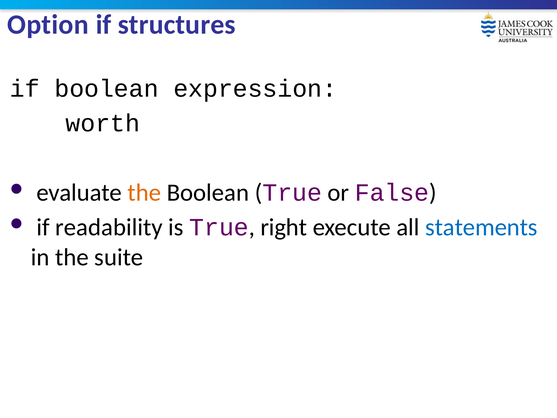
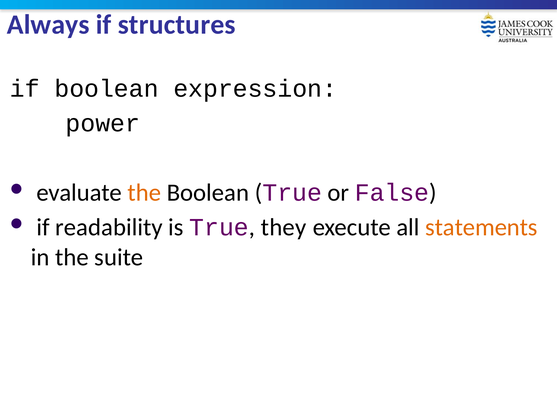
Option: Option -> Always (48, 25)
worth: worth -> power (103, 123)
right: right -> they (284, 227)
statements colour: blue -> orange (481, 227)
